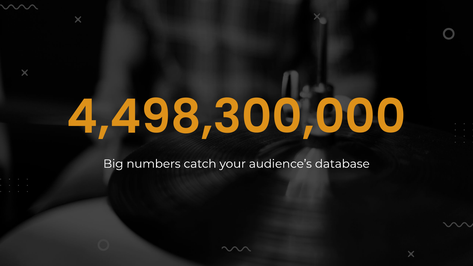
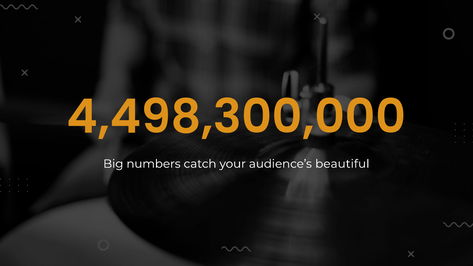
database: database -> beautiful (342, 164)
